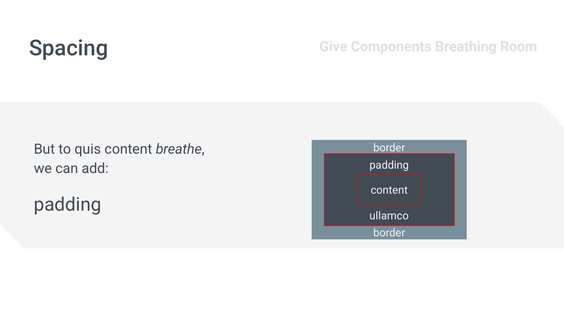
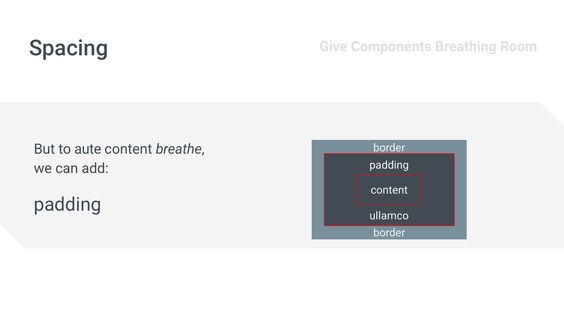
quis: quis -> aute (88, 149)
